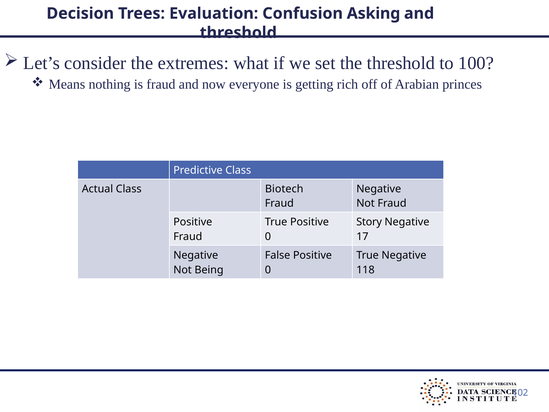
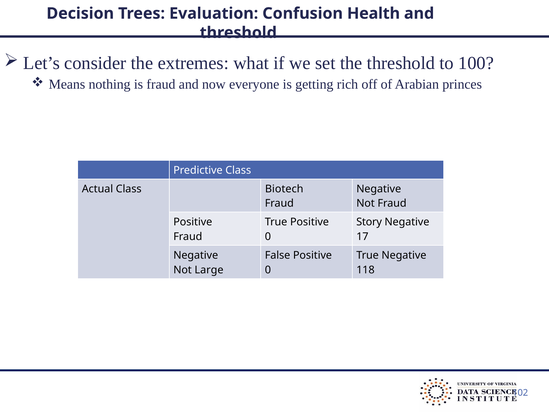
Asking: Asking -> Health (374, 13)
Being: Being -> Large (209, 270)
